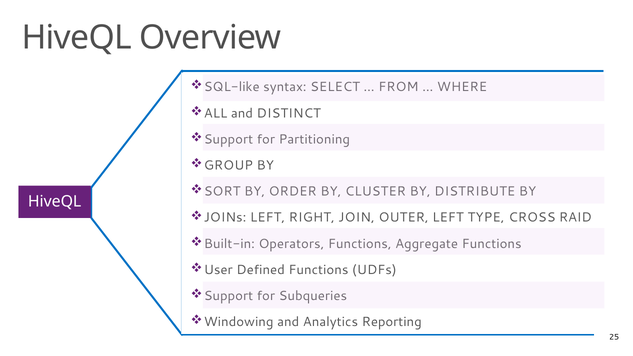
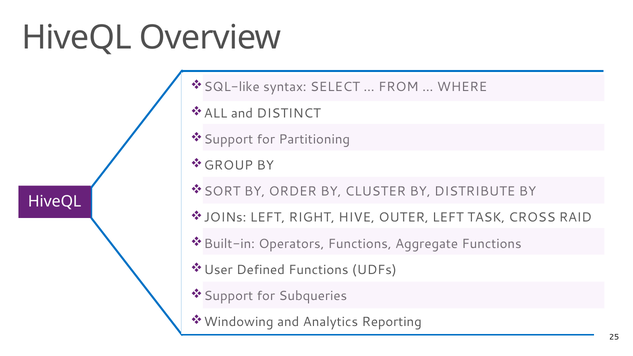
JOIN: JOIN -> HIVE (357, 218)
TYPE: TYPE -> TASK (486, 218)
